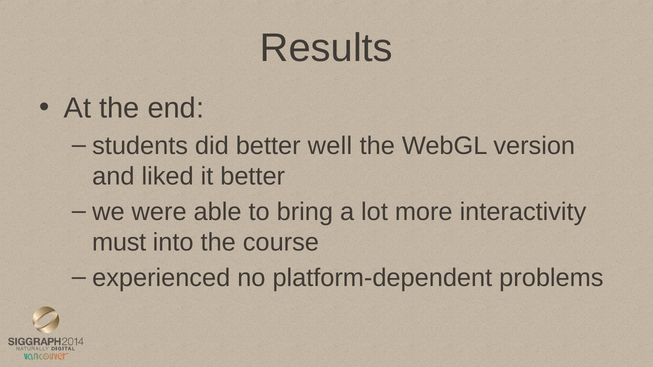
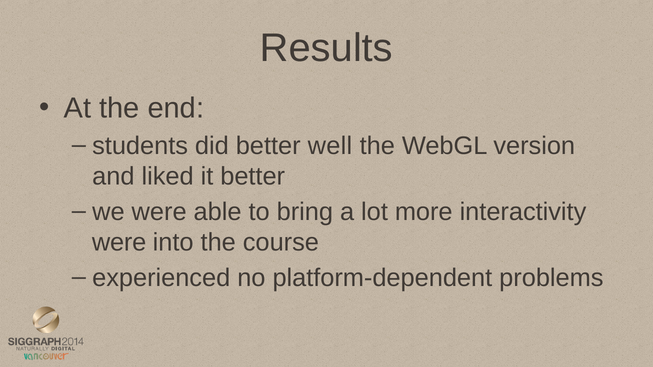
must: must -> were (119, 242)
